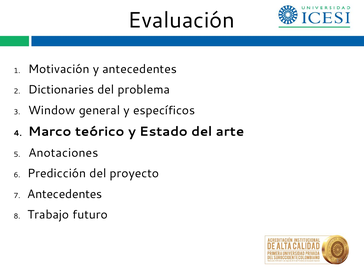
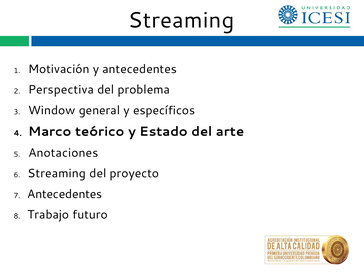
Evaluación: Evaluación -> Streaming (181, 20)
Dictionaries: Dictionaries -> Perspectiva (61, 90)
Predicción: Predicción -> Streaming (57, 173)
